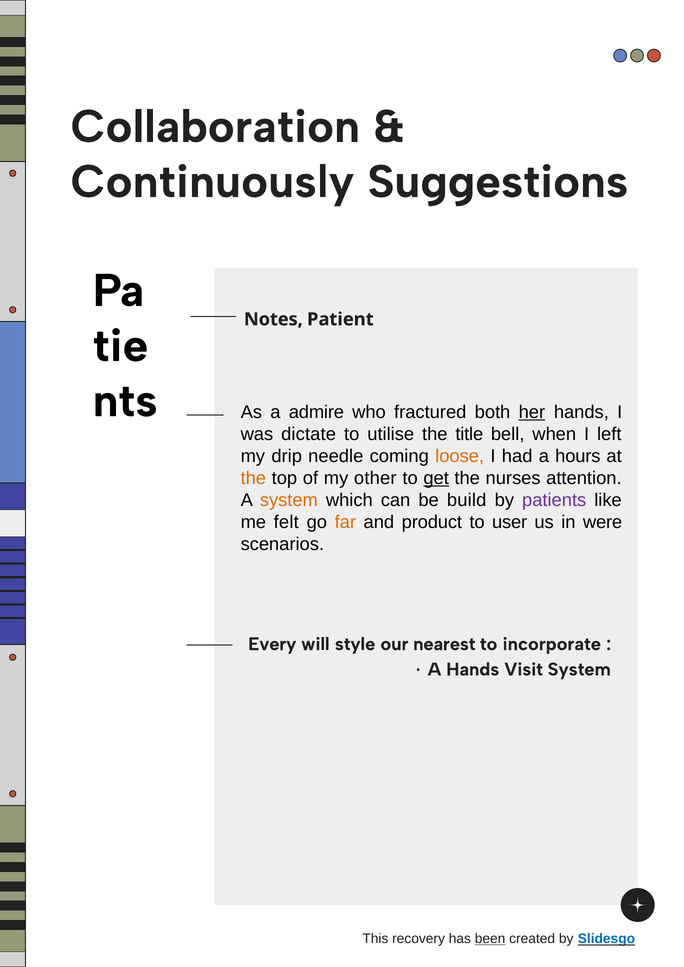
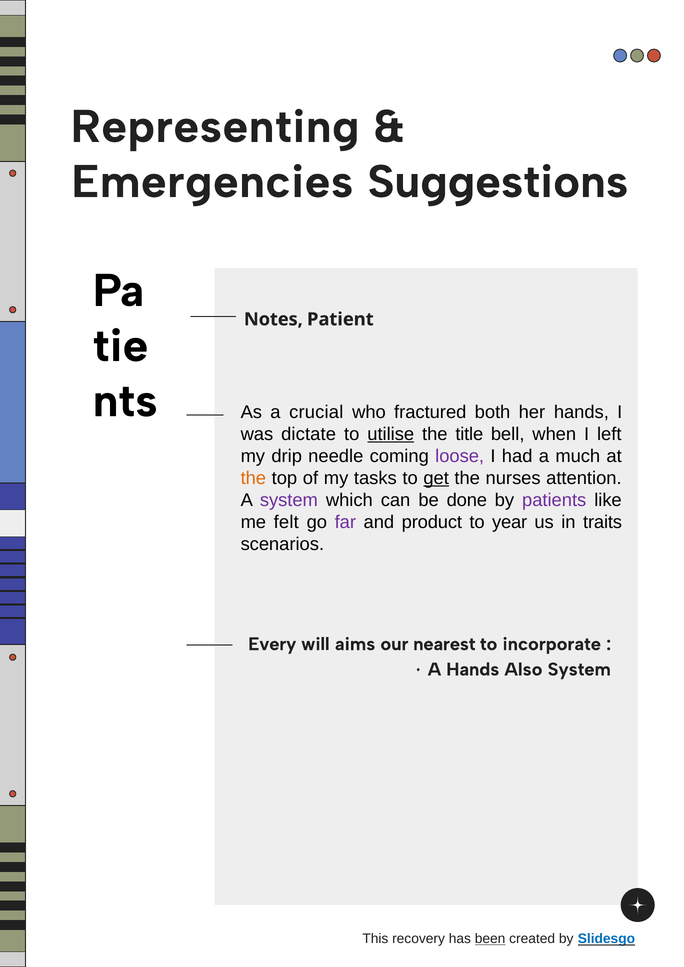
Collaboration: Collaboration -> Representing (215, 127)
Continuously: Continuously -> Emergencies (212, 182)
admire: admire -> crucial (316, 412)
her underline: present -> none (532, 412)
utilise underline: none -> present (391, 434)
loose colour: orange -> purple (460, 456)
hours: hours -> much (578, 456)
other: other -> tasks (375, 478)
system colour: orange -> purple (289, 500)
build: build -> done (467, 500)
far colour: orange -> purple (345, 523)
user: user -> year (510, 523)
were: were -> traits (603, 523)
style: style -> aims (355, 644)
Visit: Visit -> Also (523, 670)
